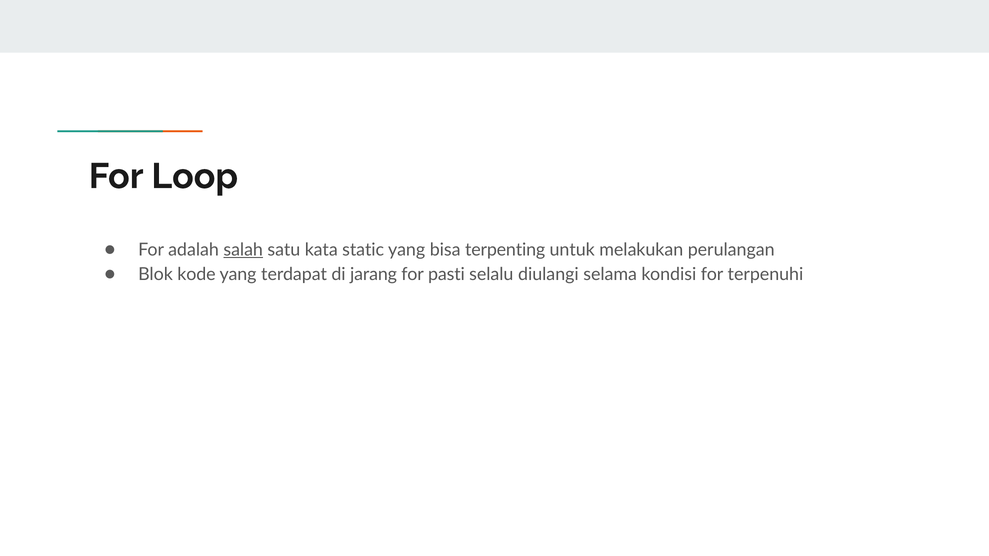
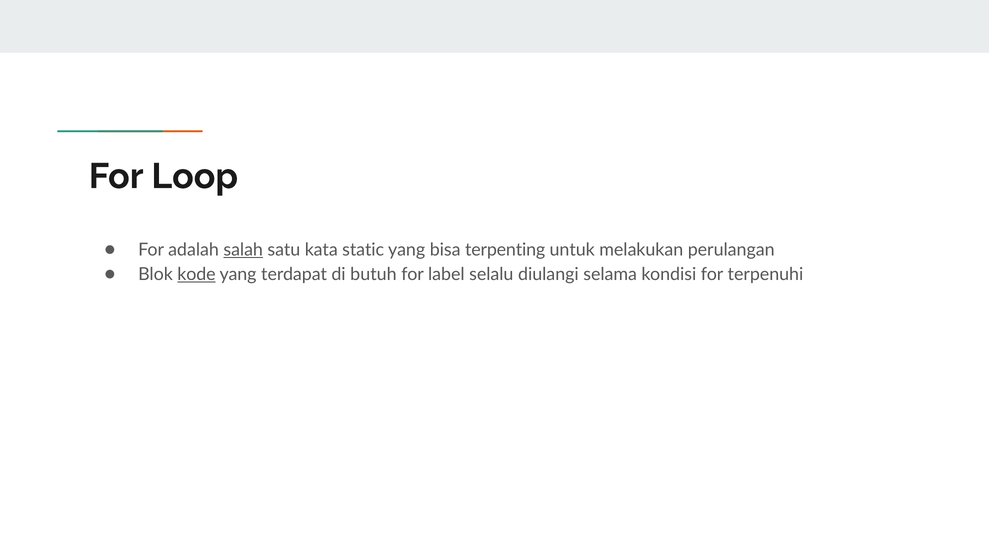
kode underline: none -> present (196, 275)
jarang: jarang -> butuh (373, 275)
pasti: pasti -> label (446, 275)
